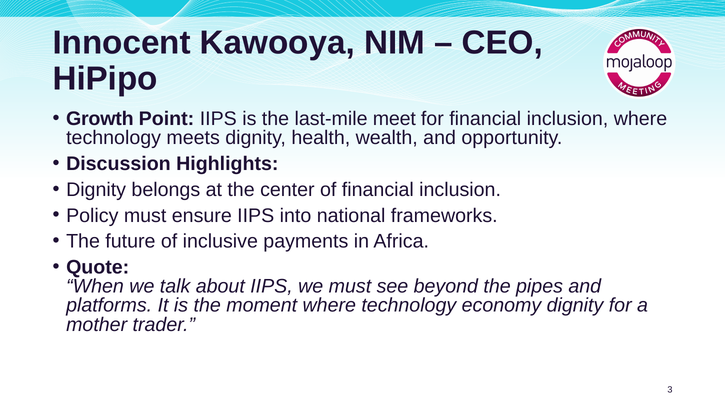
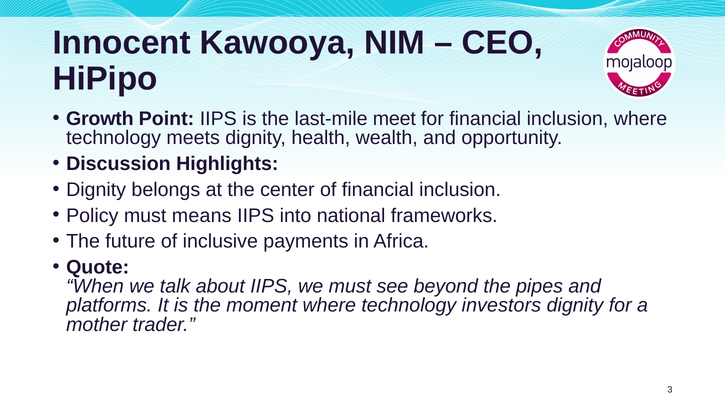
ensure: ensure -> means (202, 215)
economy: economy -> investors (501, 305)
